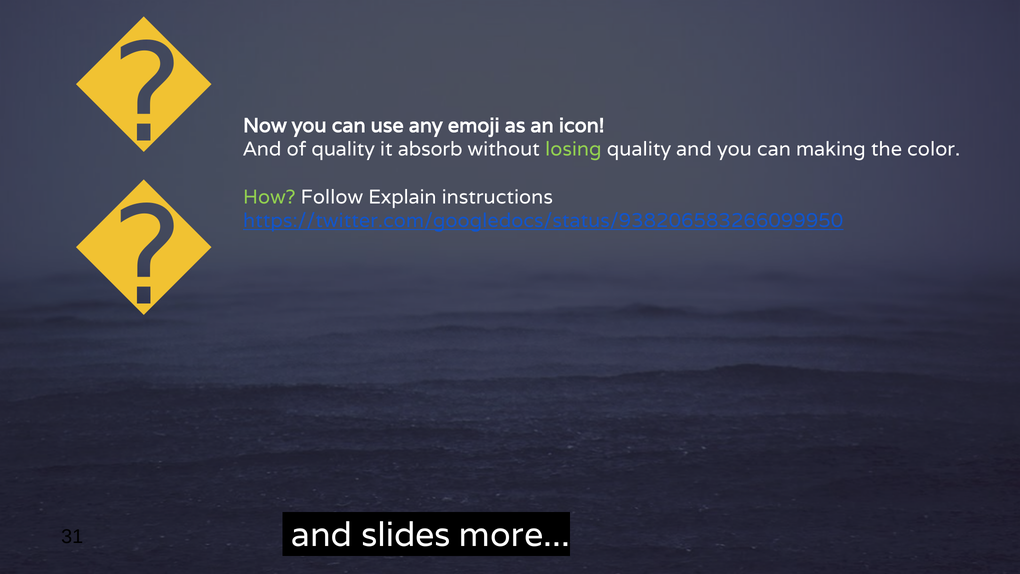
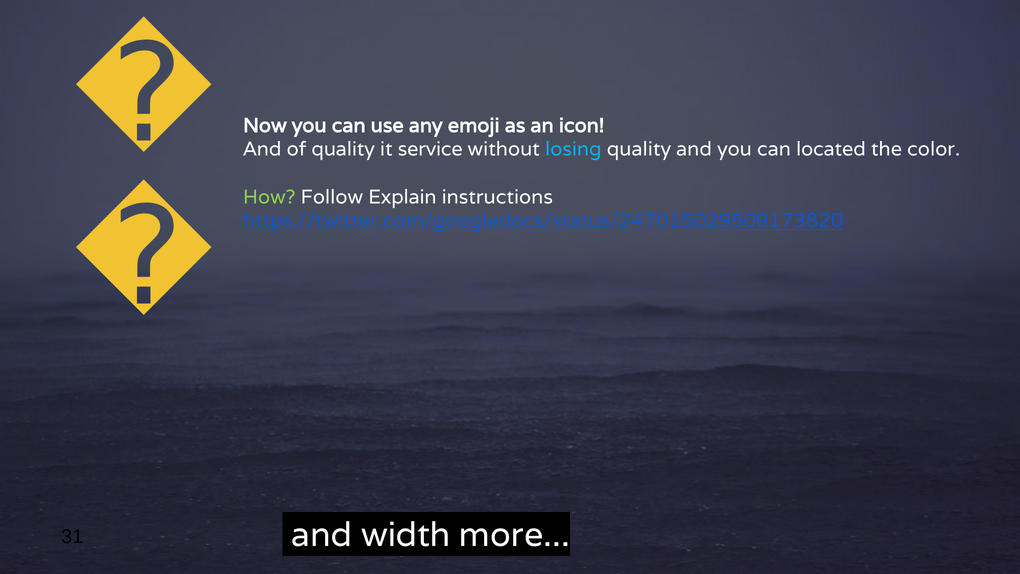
absorb: absorb -> service (430, 149)
losing colour: light green -> light blue (573, 149)
making: making -> located (831, 149)
https://twitter.com/googledocs/status/938206583266099950: https://twitter.com/googledocs/status/938206583266099950 -> https://twitter.com/googledocs/status/247015029509173820 (543, 221)
slides: slides -> width (406, 535)
